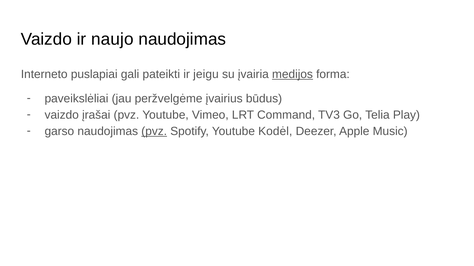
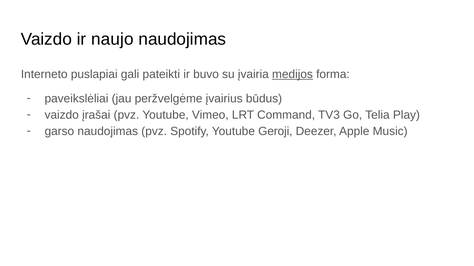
jeigu: jeigu -> buvo (206, 75)
pvz underline: present -> none (154, 131)
Kodėl: Kodėl -> Geroji (275, 131)
